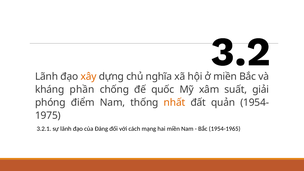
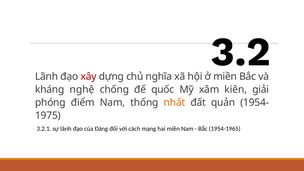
xây colour: orange -> red (89, 77)
phần: phần -> nghệ (82, 90)
suất: suất -> kiên (236, 90)
